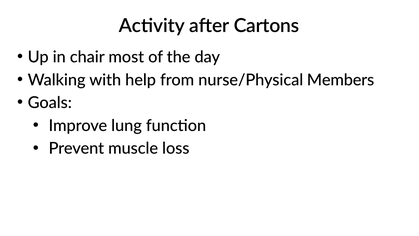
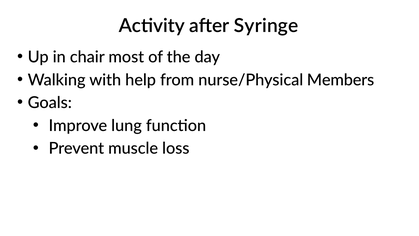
Cartons: Cartons -> Syringe (266, 26)
